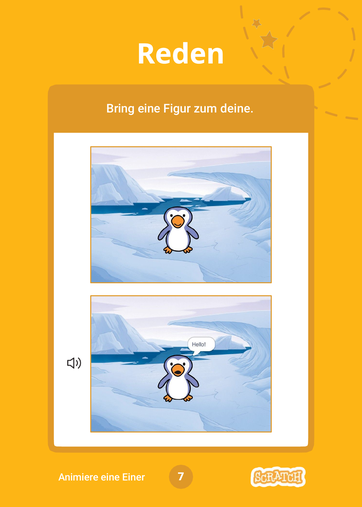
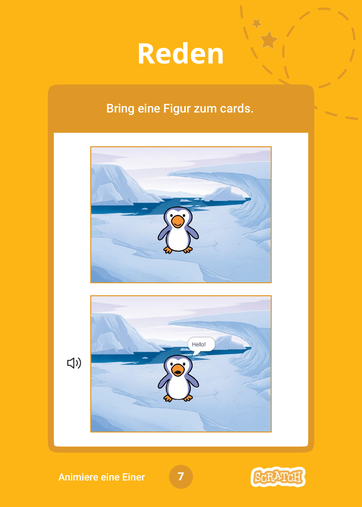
deine: deine -> cards (237, 109)
